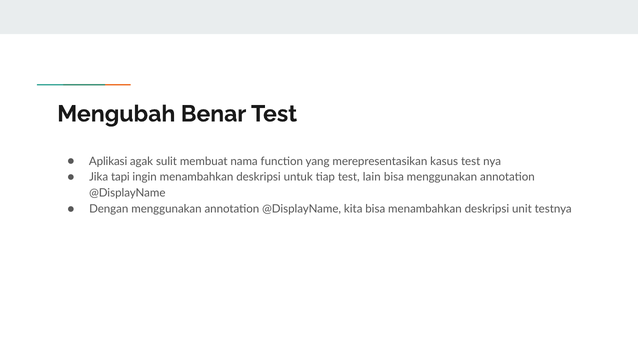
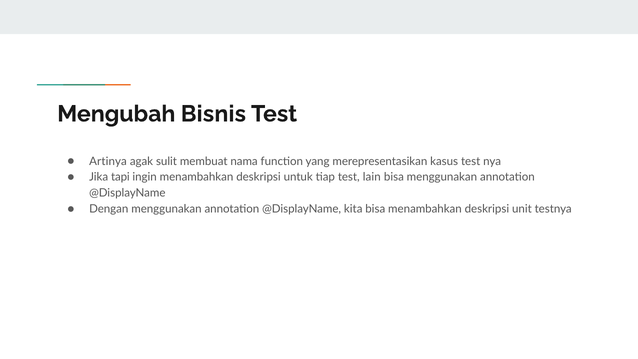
Benar: Benar -> Bisnis (213, 114)
Aplikasi: Aplikasi -> Artinya (108, 161)
